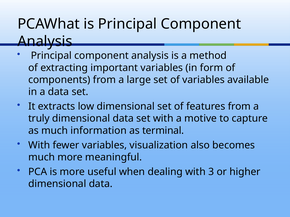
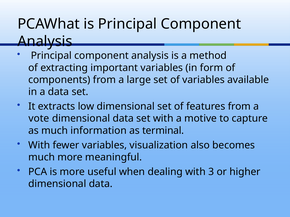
truly: truly -> vote (39, 119)
